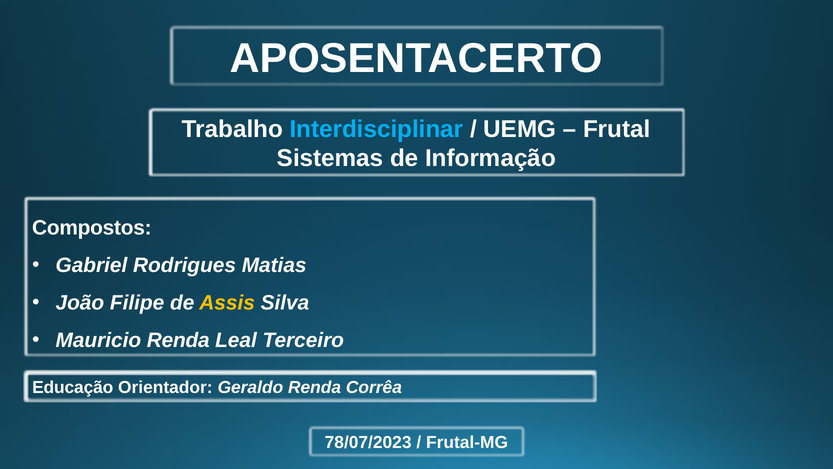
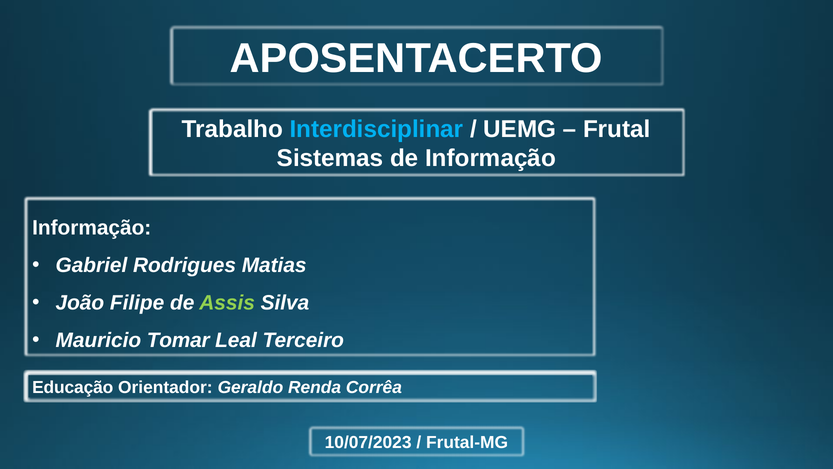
Compostos: Compostos -> Informação (92, 228)
Assis colour: yellow -> light green (227, 303)
Mauricio Renda: Renda -> Tomar (178, 340)
78/07/2023: 78/07/2023 -> 10/07/2023 (368, 442)
